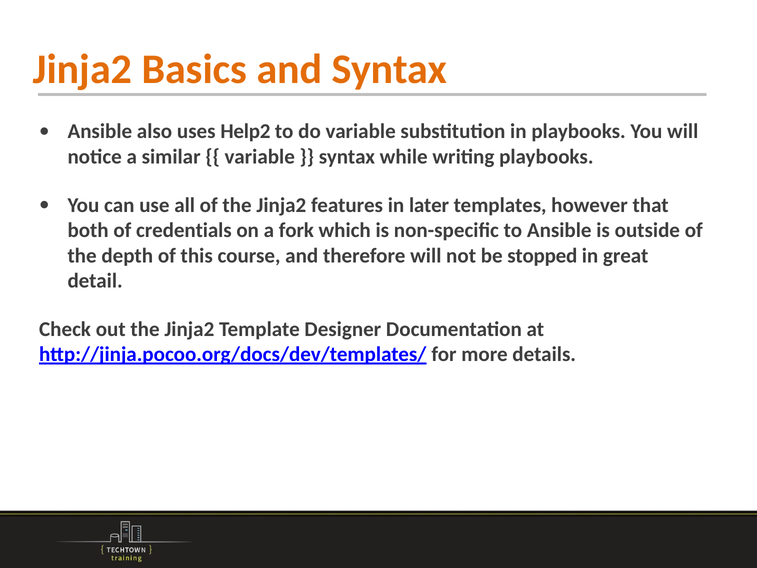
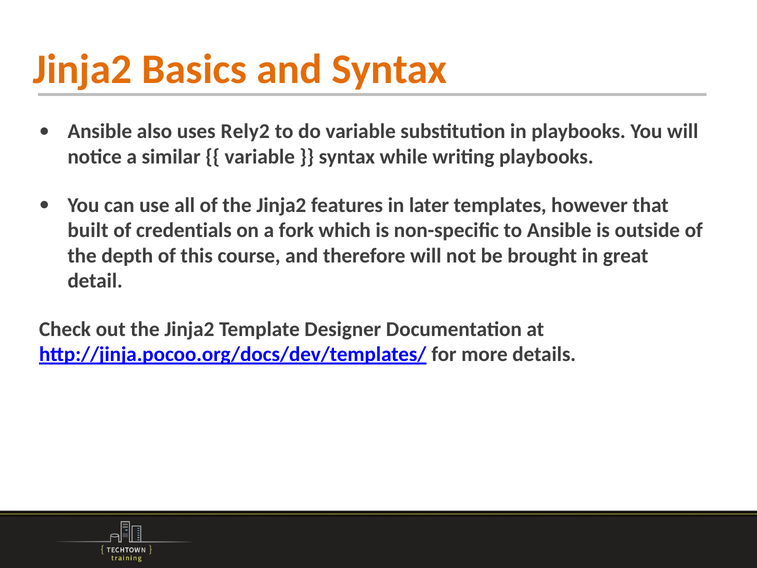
Help2: Help2 -> Rely2 (245, 131)
both: both -> built (88, 230)
stopped: stopped -> brought (542, 256)
